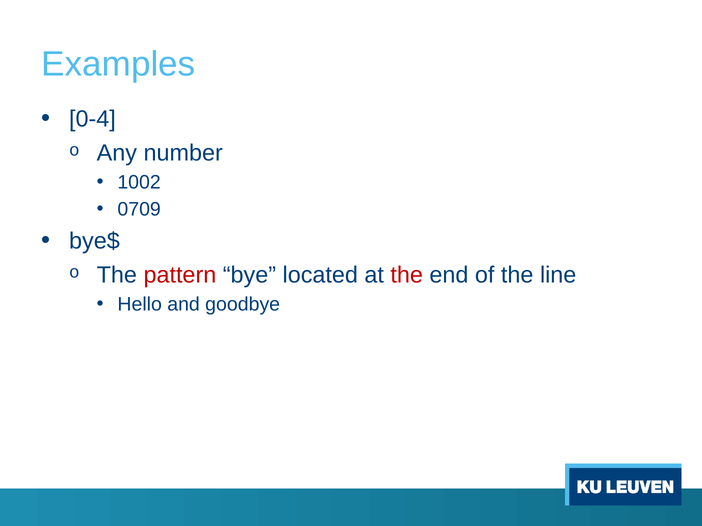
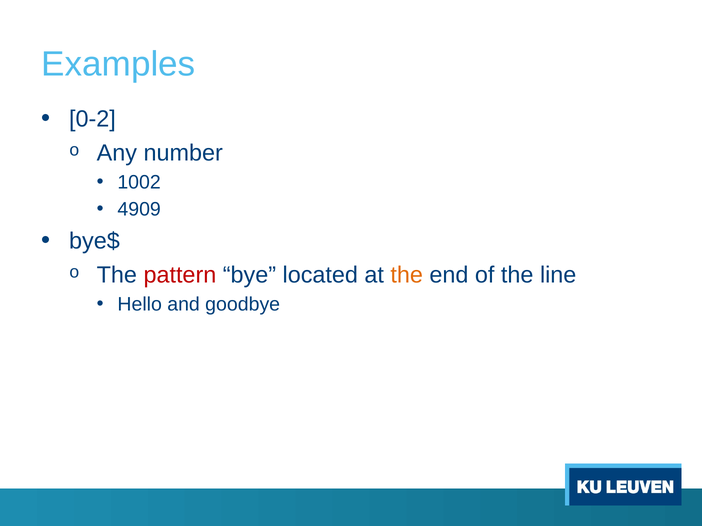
0-4: 0-4 -> 0-2 (92, 119)
0709: 0709 -> 4909 (139, 210)
the colour: red -> orange (407, 275)
